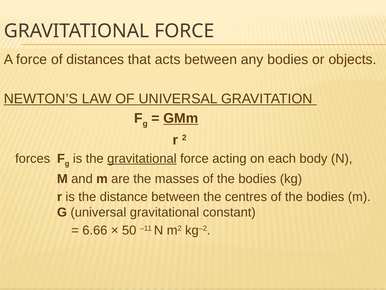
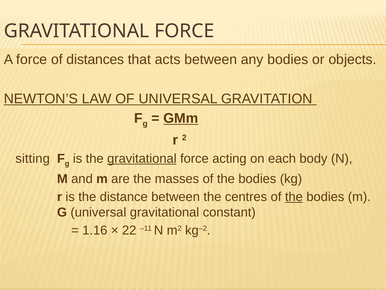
forces: forces -> sitting (33, 158)
the underline: none -> present (294, 197)
6.66: 6.66 -> 1.16 (95, 230)
50: 50 -> 22 (129, 230)
